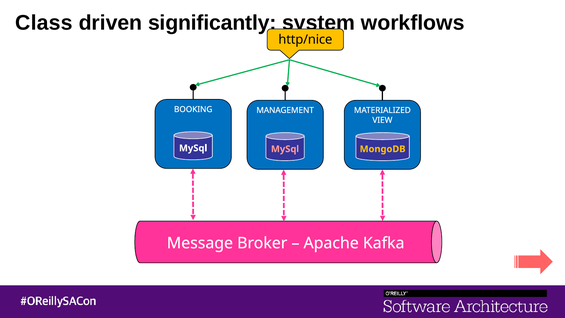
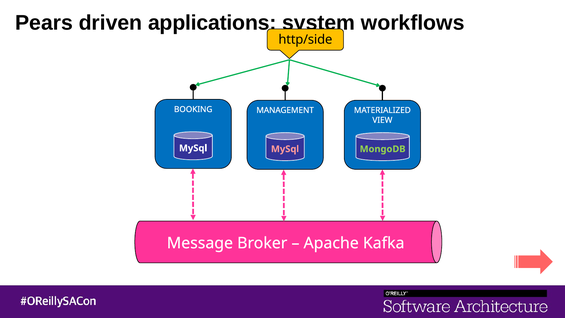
Class: Class -> Pears (44, 23)
significantly: significantly -> applications (212, 23)
http/nice: http/nice -> http/side (305, 40)
MongoDB colour: yellow -> light green (383, 149)
